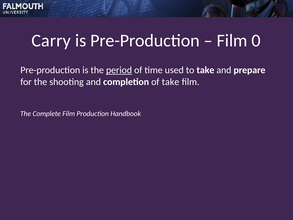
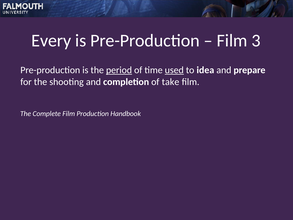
Carry: Carry -> Every (51, 40)
0: 0 -> 3 (256, 40)
used underline: none -> present (174, 70)
to take: take -> idea (205, 70)
